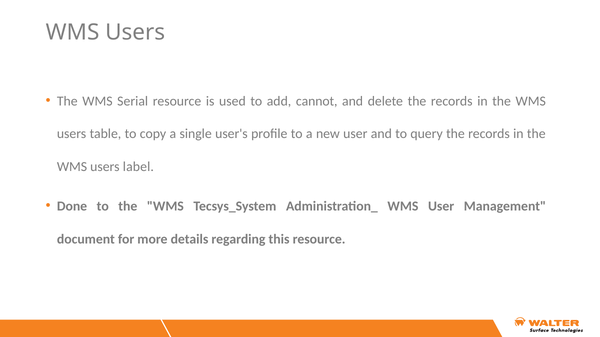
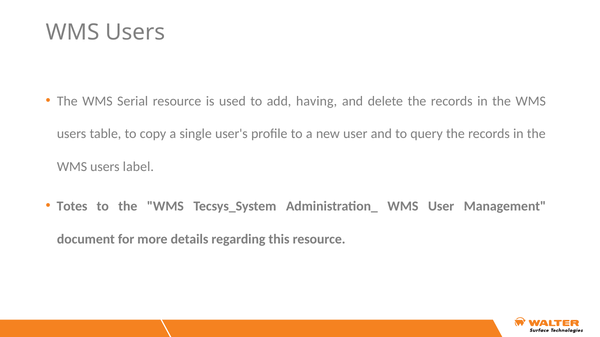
cannot: cannot -> having (317, 101)
Done: Done -> Totes (72, 206)
